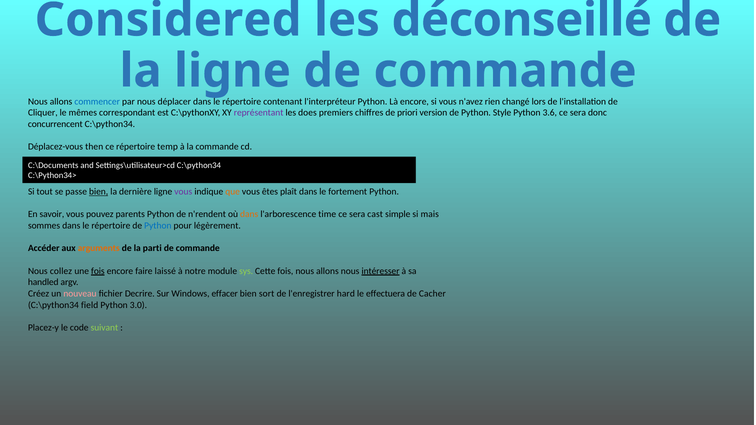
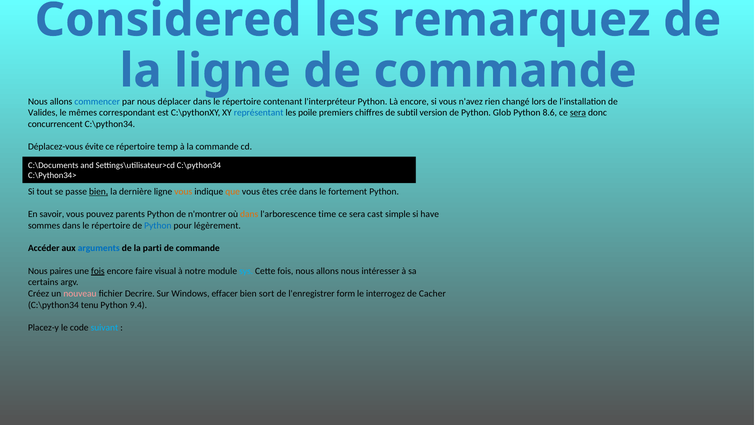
déconseillé: déconseillé -> remarquez (521, 20)
Cliquer: Cliquer -> Valides (43, 113)
représentant colour: purple -> blue (259, 113)
does: does -> poile (308, 113)
priori: priori -> subtil (407, 113)
Style: Style -> Glob (502, 113)
3.6: 3.6 -> 8.6 (550, 113)
sera underline: none -> present (578, 113)
then: then -> évite (94, 147)
vous colour: purple -> orange (183, 192)
plaît: plaît -> crée (289, 192)
n'rendent: n'rendent -> n'montrer (207, 214)
mais: mais -> have (430, 214)
arguments colour: orange -> blue (99, 248)
collez: collez -> paires (61, 271)
laissé: laissé -> visual (165, 271)
sys colour: light green -> light blue (246, 271)
intéresser underline: present -> none (381, 271)
handled: handled -> certains (43, 282)
hard: hard -> form (346, 294)
effectuera: effectuera -> interrogez (386, 294)
field: field -> tenu (90, 305)
3.0: 3.0 -> 9.4 (138, 305)
suivant colour: light green -> light blue (104, 328)
